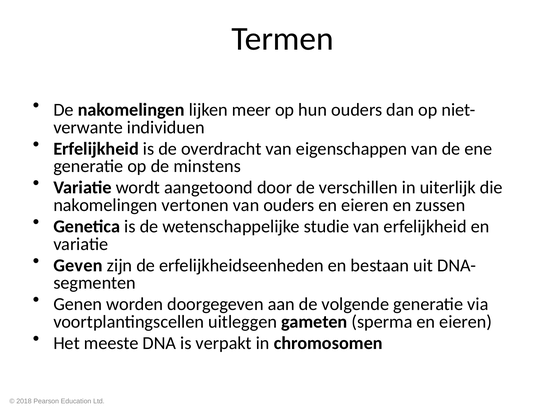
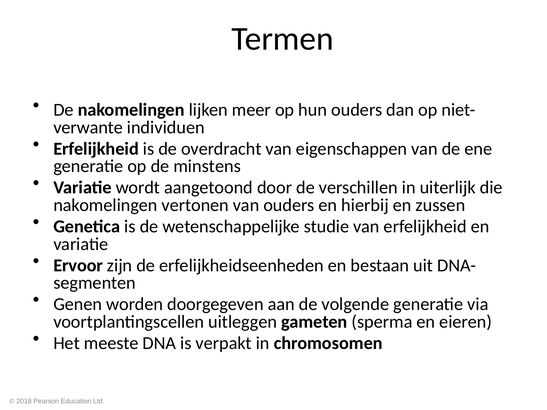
ouders en eieren: eieren -> hierbij (365, 205)
Geven: Geven -> Ervoor (78, 266)
